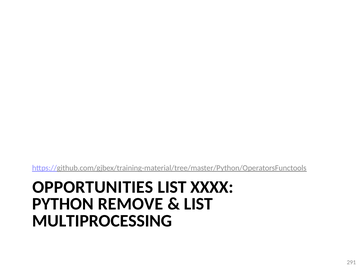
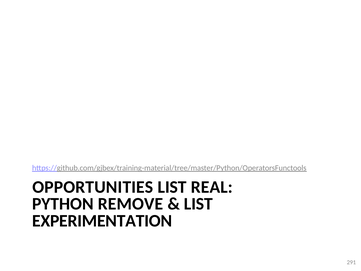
XXXX: XXXX -> REAL (212, 187)
MULTIPROCESSING: MULTIPROCESSING -> EXPERIMENTATION (102, 221)
